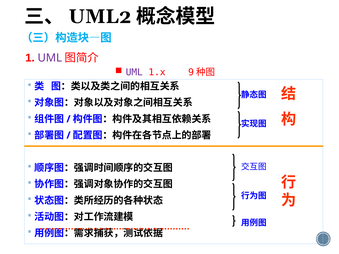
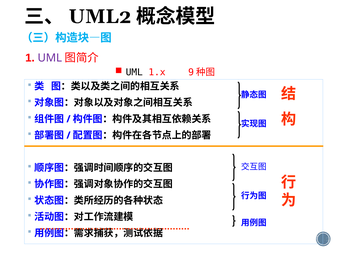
UML colour: purple -> black (134, 72)
